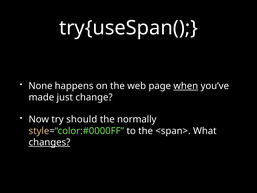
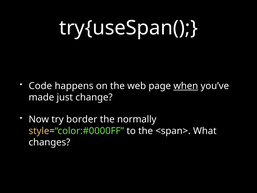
None: None -> Code (40, 86)
should: should -> border (82, 119)
changes underline: present -> none (49, 142)
